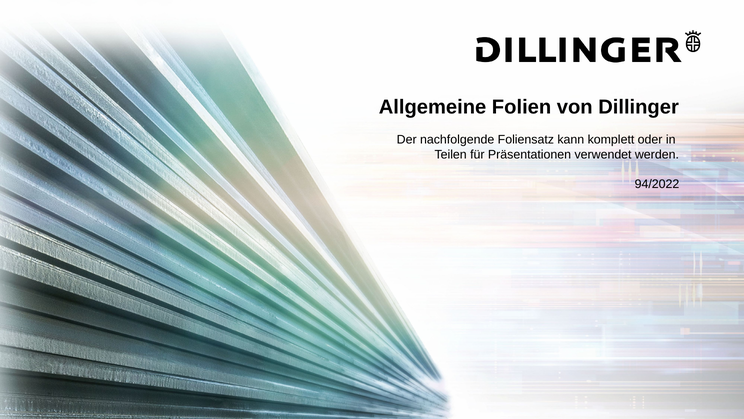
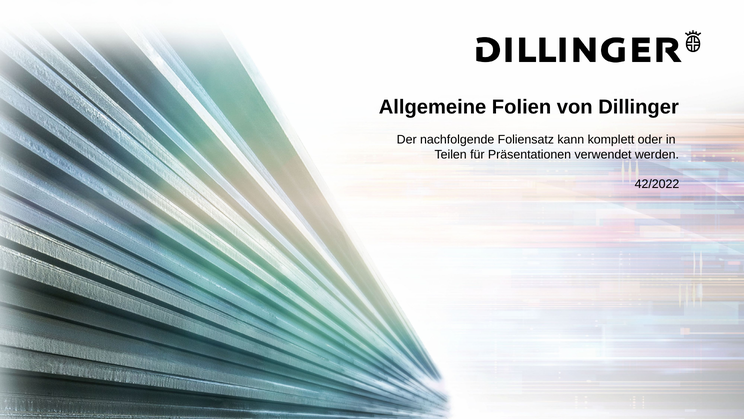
94/2022: 94/2022 -> 42/2022 (657, 184)
